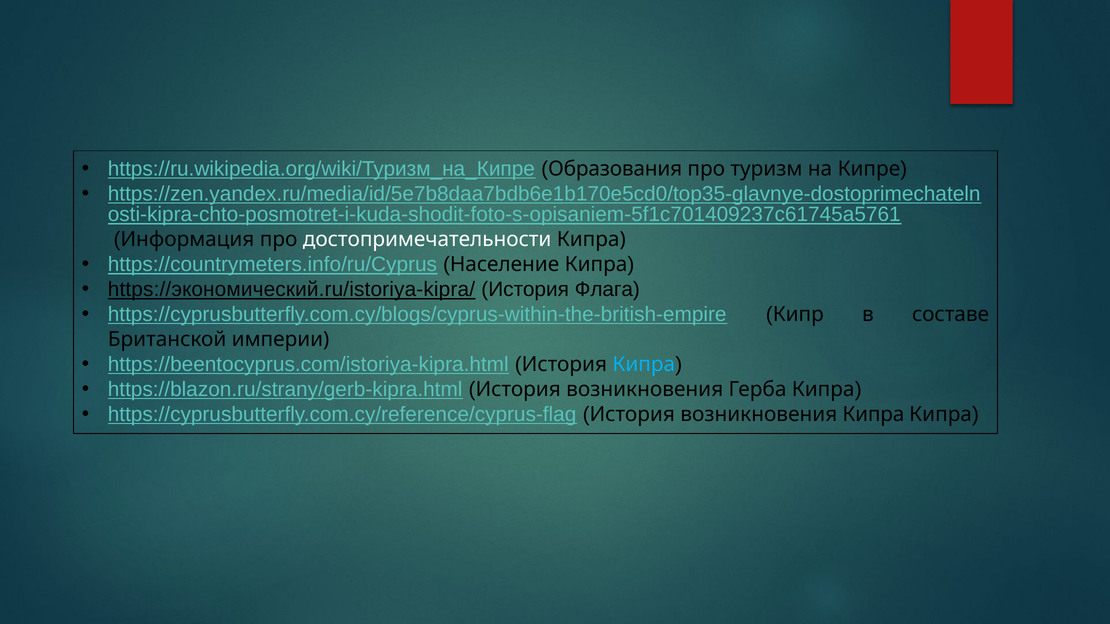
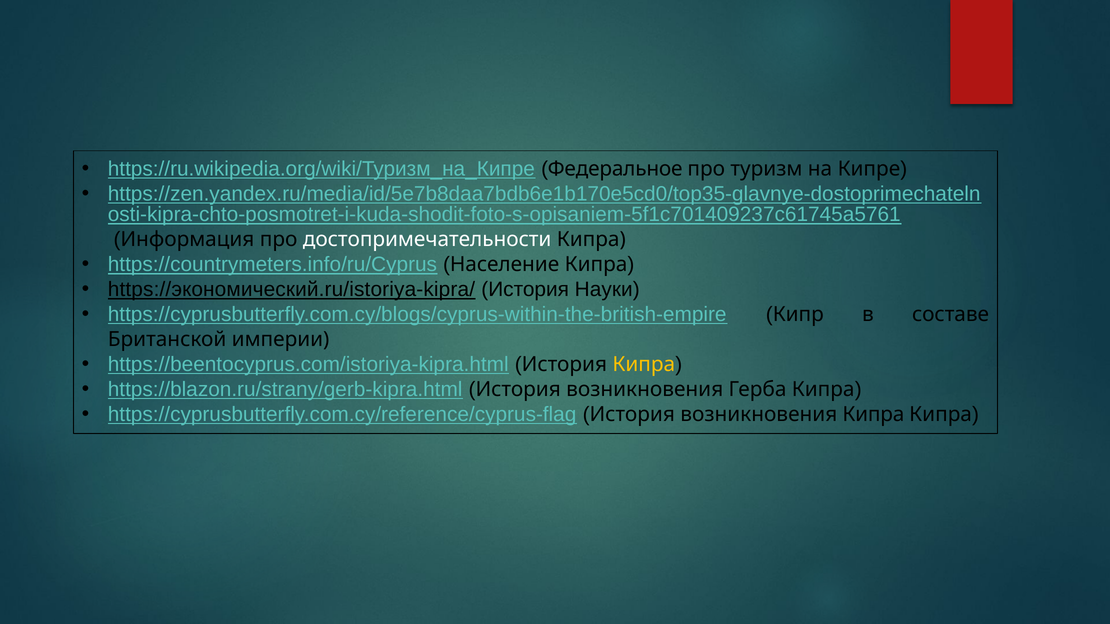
Образования: Образования -> Федеральное (615, 169)
Флага: Флага -> Науки (607, 290)
Кипра colour: light blue -> yellow (644, 365)
